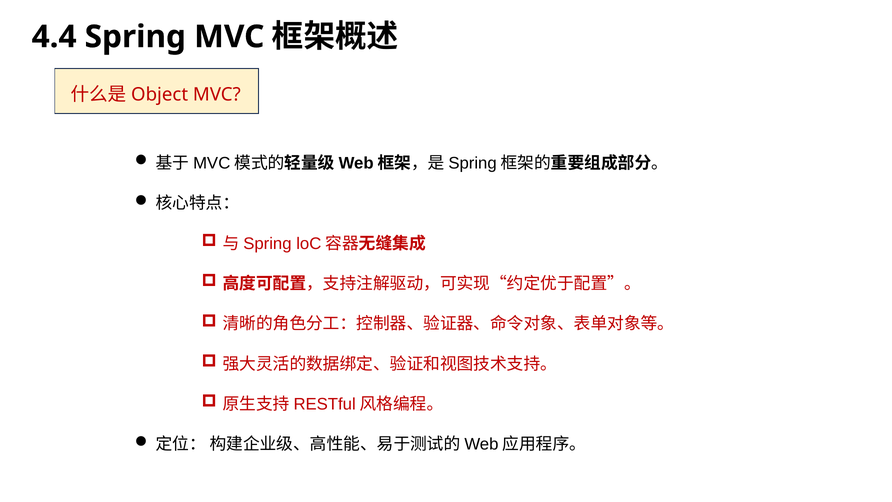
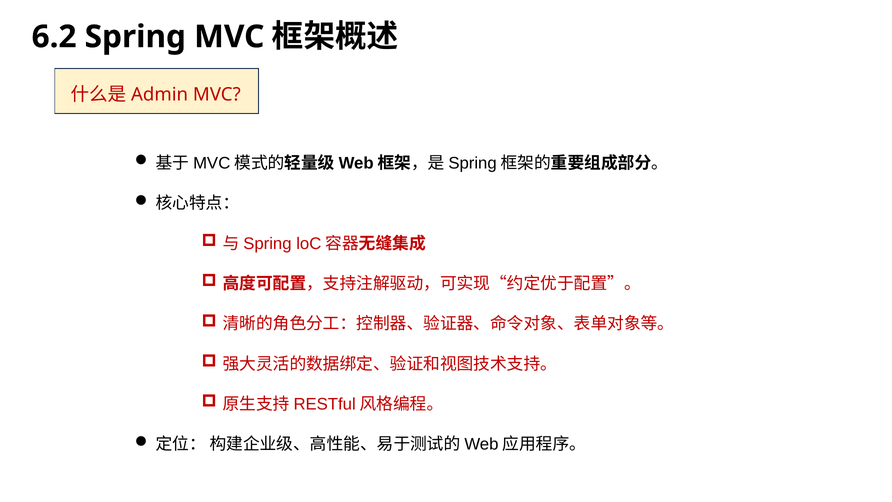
4.4: 4.4 -> 6.2 (54, 37)
Object: Object -> Admin (160, 95)
